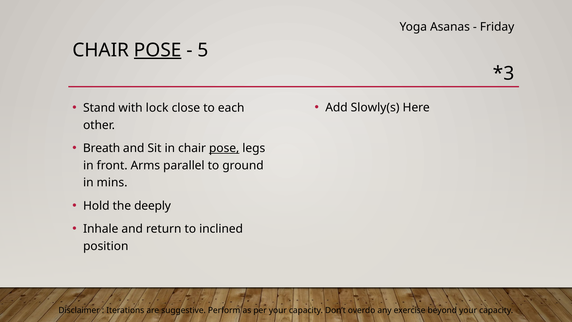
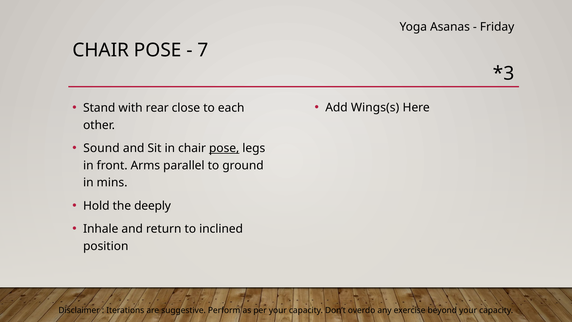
POSE underline: present -> none (158, 50)
5: 5 -> 7 (203, 50)
Slowly(s: Slowly(s -> Wings(s (375, 108)
lock: lock -> rear (157, 108)
Breath: Breath -> Sound (101, 148)
